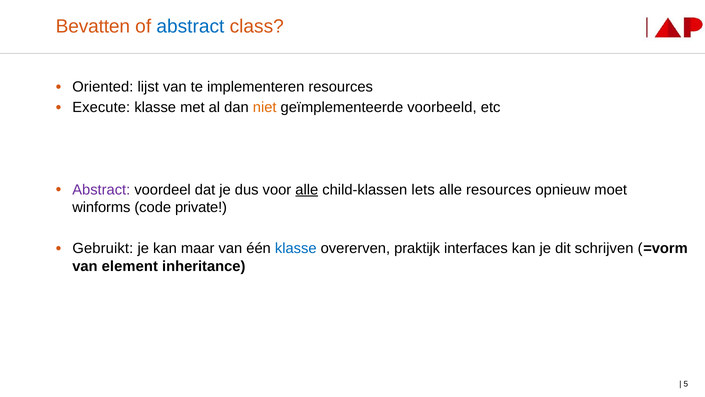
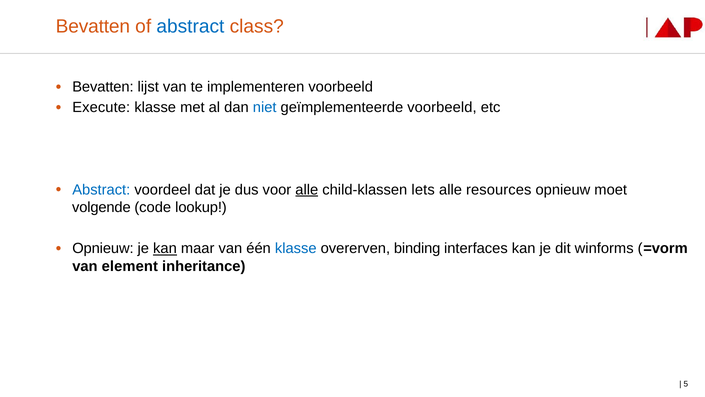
Oriented: Oriented -> Bevatten (103, 87)
implementeren resources: resources -> voorbeeld (341, 87)
niet colour: orange -> blue (265, 107)
Abstract colour: purple -> blue (101, 190)
winforms: winforms -> volgende (101, 207)
private: private -> lookup (201, 207)
Gebruikt: Gebruikt -> Opnieuw (103, 248)
kan underline: none -> present (165, 248)
praktijk: praktijk -> binding (417, 248)
schrijven: schrijven -> winforms (604, 248)
